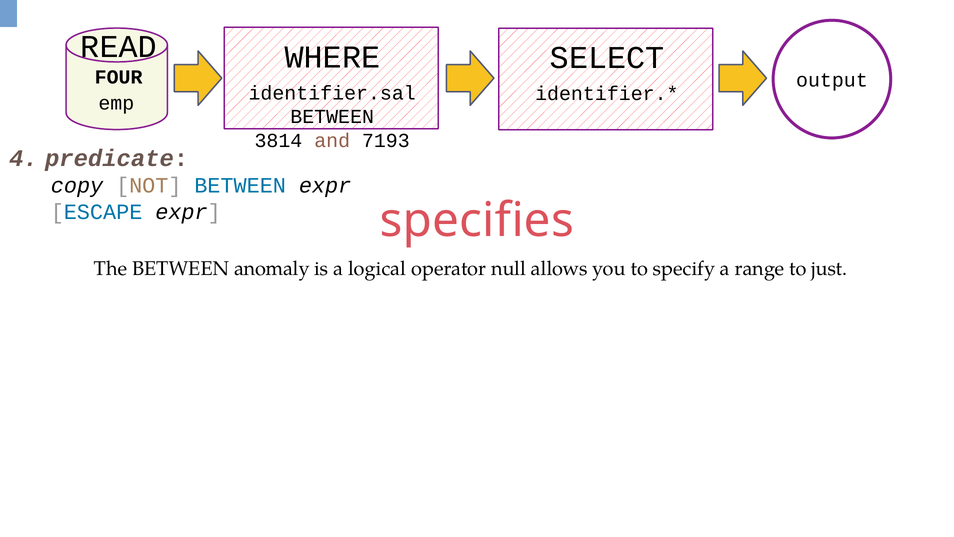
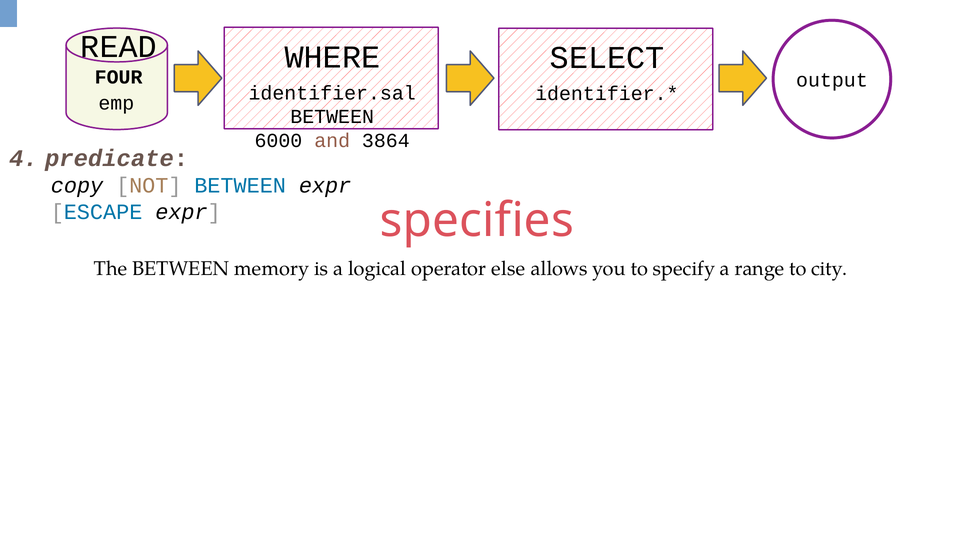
3814: 3814 -> 6000 (278, 141)
7193: 7193 -> 3864 (386, 141)
anomaly: anomaly -> memory (272, 268)
null: null -> else (508, 268)
just: just -> city (829, 268)
